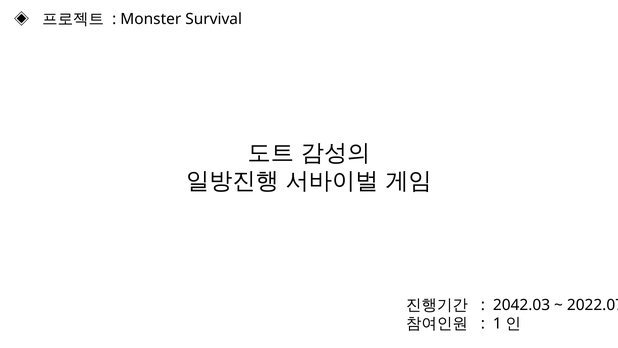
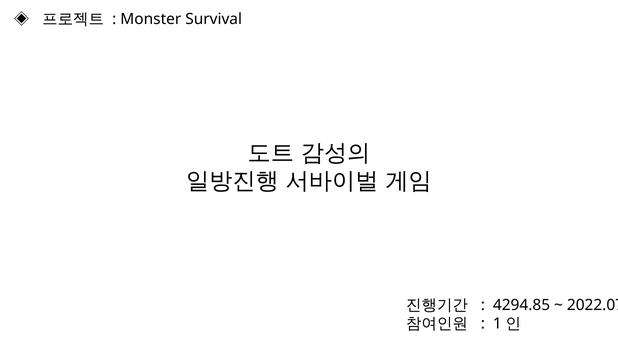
2042.03: 2042.03 -> 4294.85 (522, 305)
